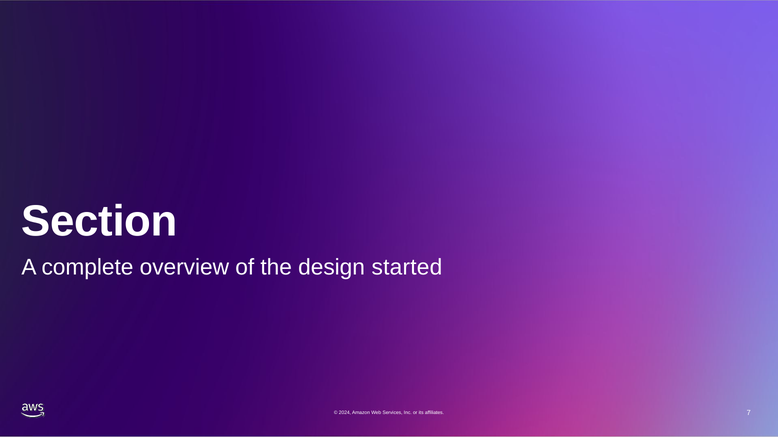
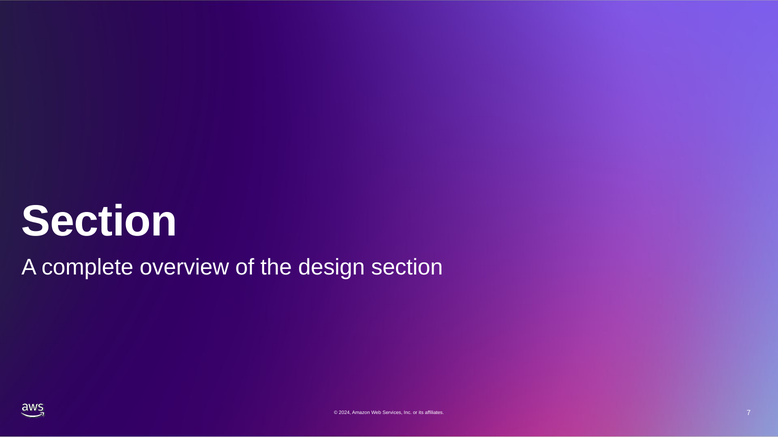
design started: started -> section (407, 268)
